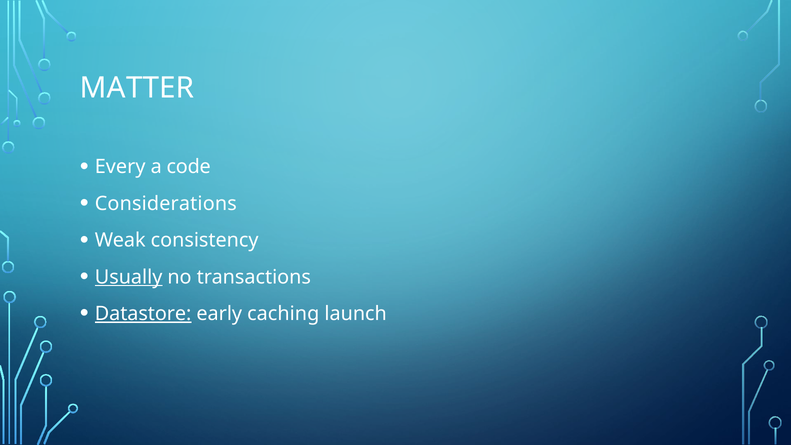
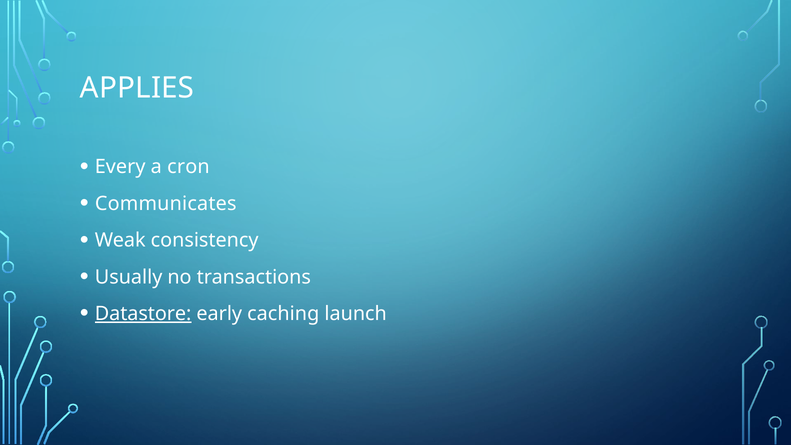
MATTER: MATTER -> APPLIES (137, 88)
code: code -> cron (188, 167)
Considerations: Considerations -> Communicates (166, 204)
Usually underline: present -> none (129, 277)
